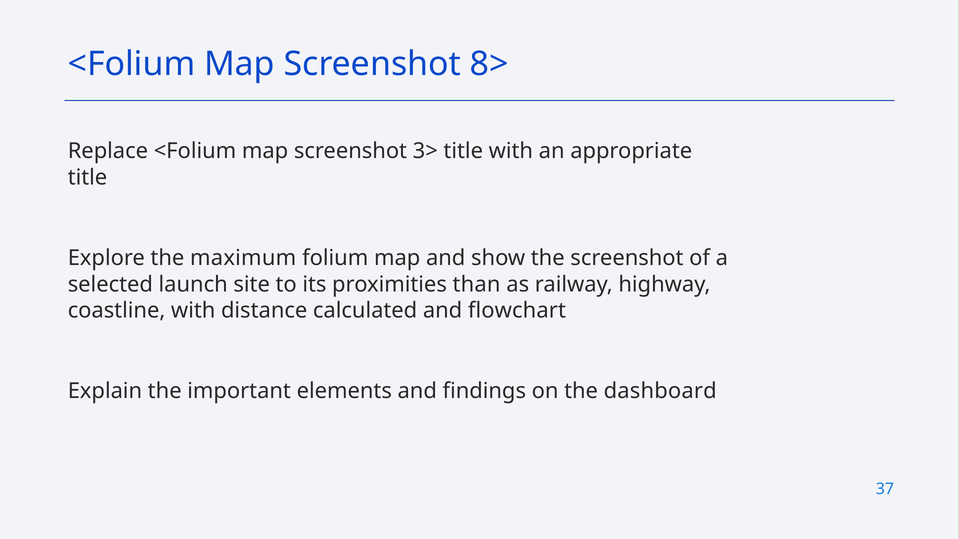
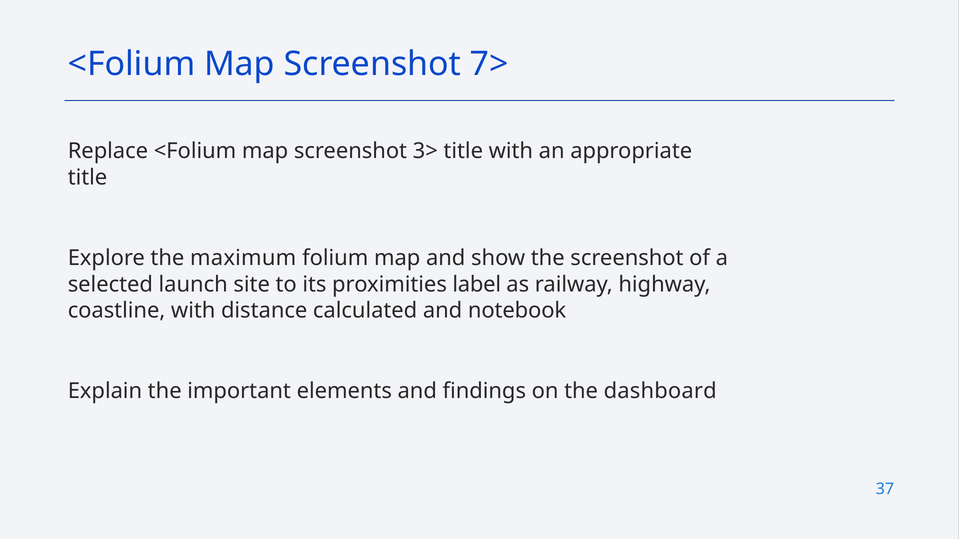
8>: 8> -> 7> (489, 64)
than: than -> label (477, 285)
flowchart: flowchart -> notebook (517, 311)
